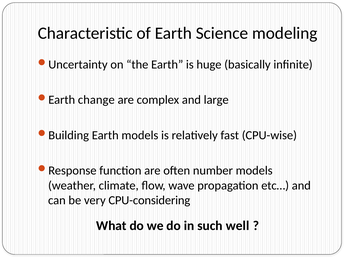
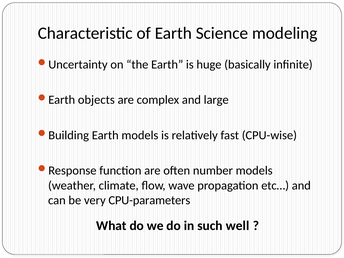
change: change -> objects (96, 100)
CPU-considering: CPU-considering -> CPU-parameters (149, 200)
